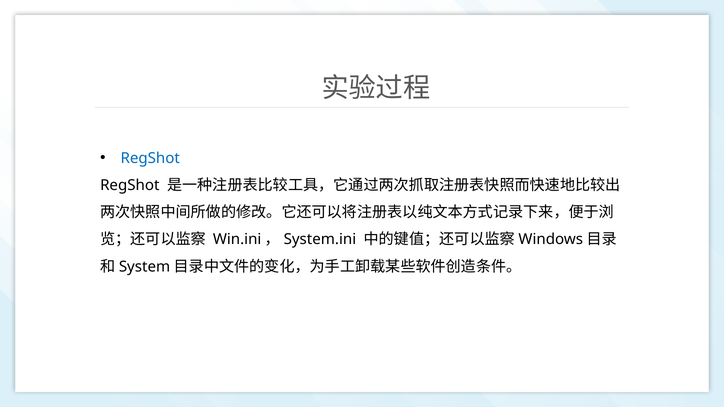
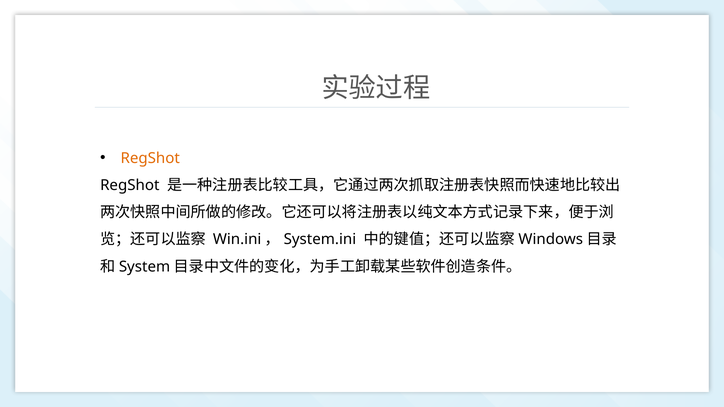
RegShot colour: blue -> orange (150, 158)
